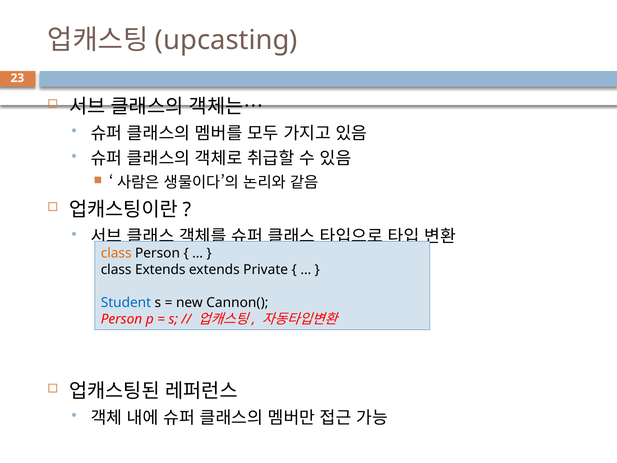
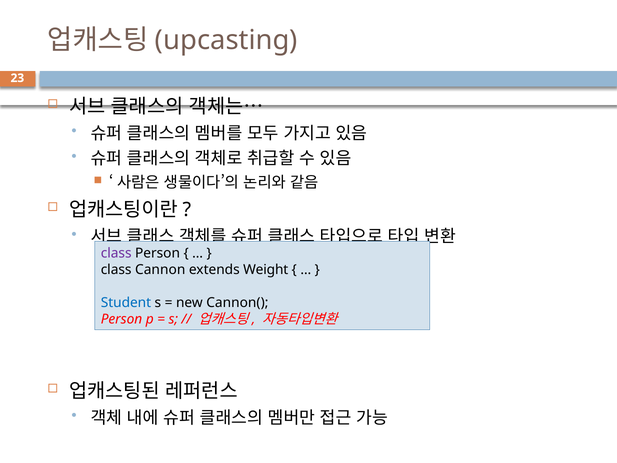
class colour: orange -> purple (116, 253)
class Extends: Extends -> Cannon (160, 270)
Private: Private -> Weight (266, 270)
